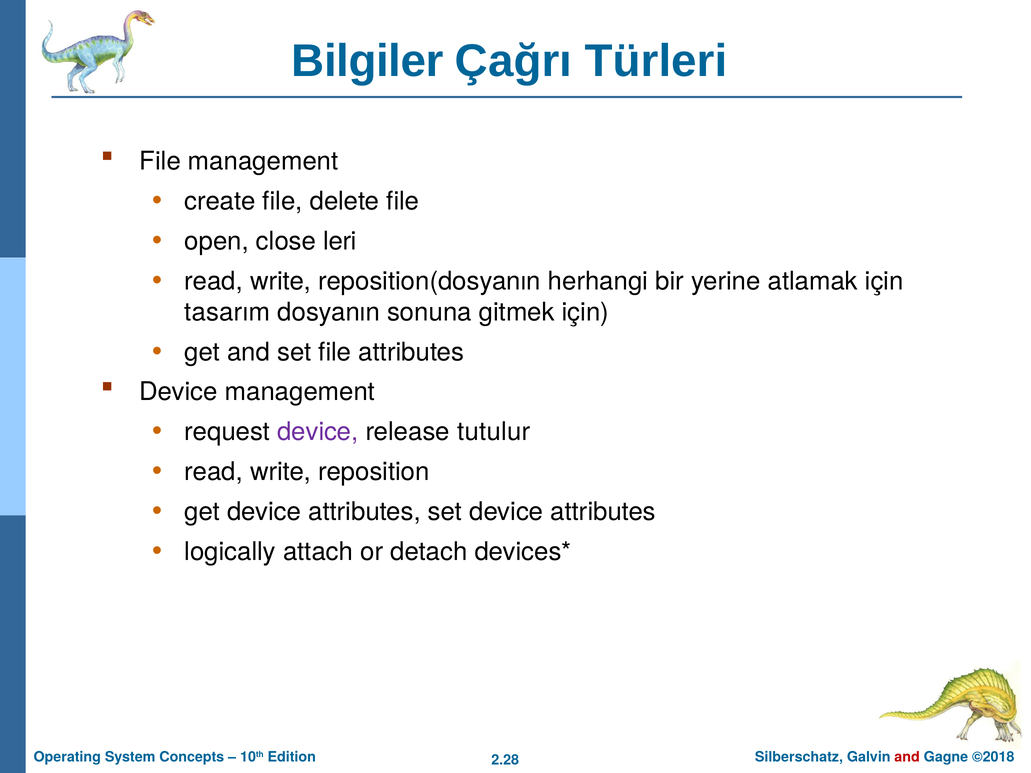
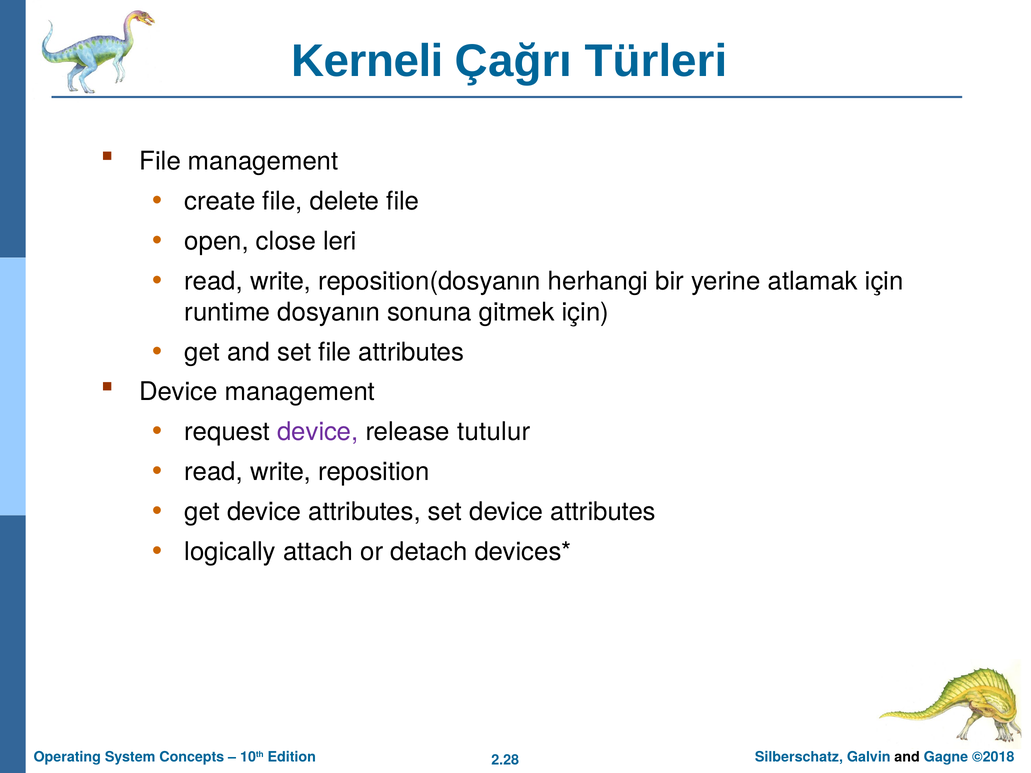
Bilgiler: Bilgiler -> Kerneli (367, 61)
tasarım: tasarım -> runtime (227, 312)
and colour: red -> black (907, 757)
